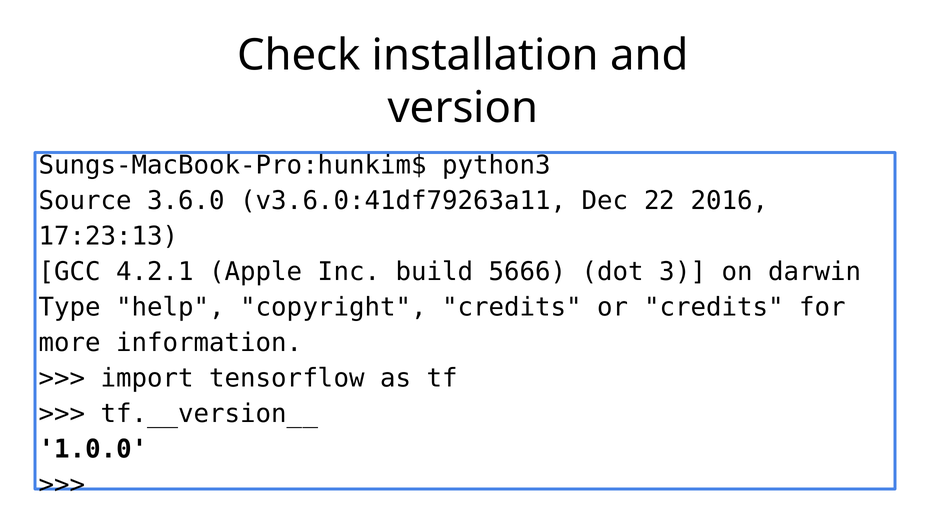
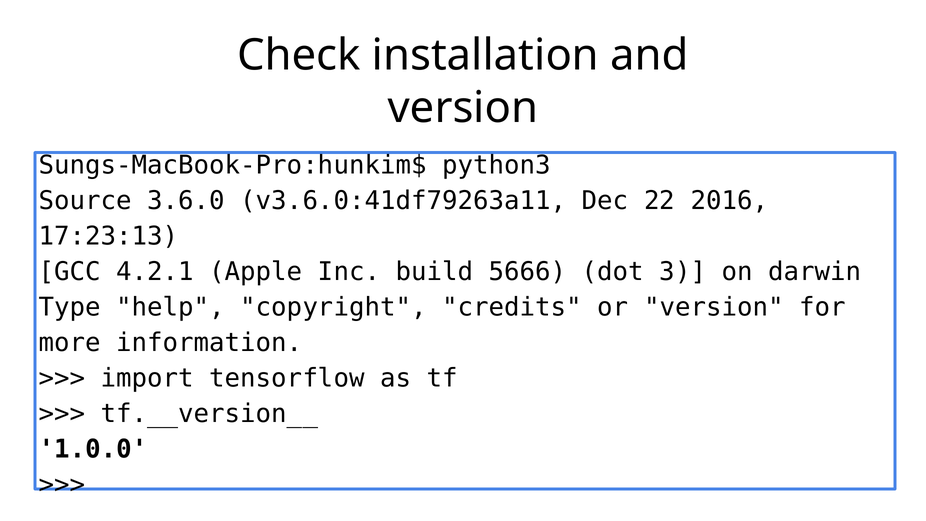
or credits: credits -> version (714, 307)
